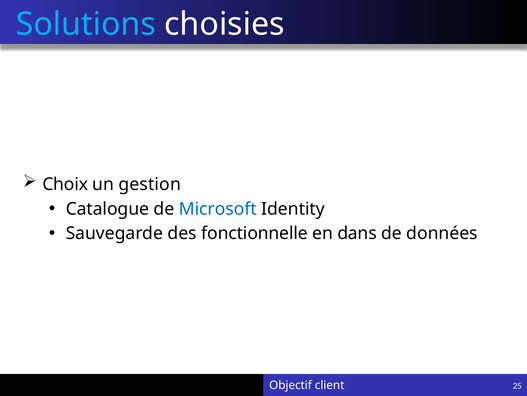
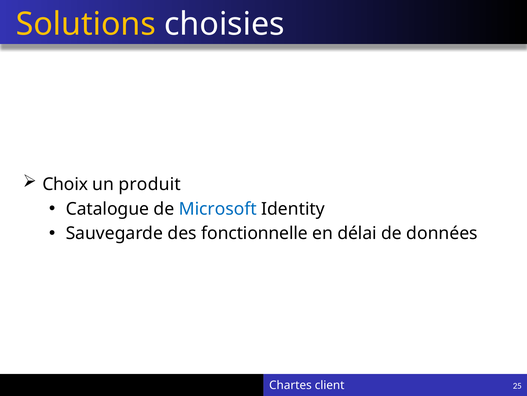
Solutions colour: light blue -> yellow (86, 24)
gestion: gestion -> produit (150, 184)
dans: dans -> délai (357, 233)
Objectif: Objectif -> Chartes (290, 385)
